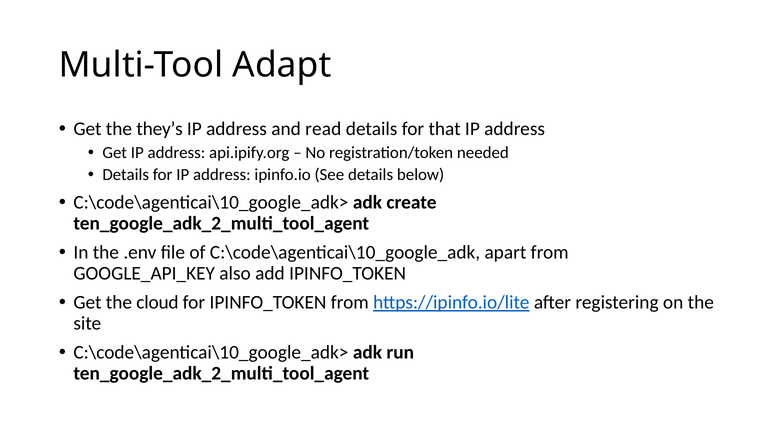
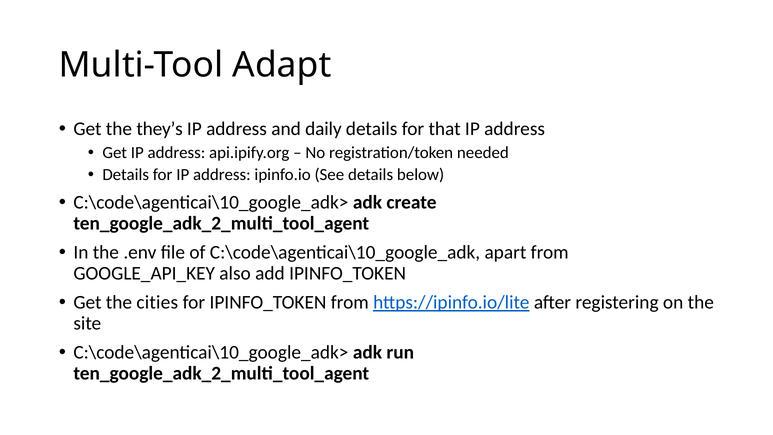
read: read -> daily (323, 129)
cloud: cloud -> cities (157, 302)
